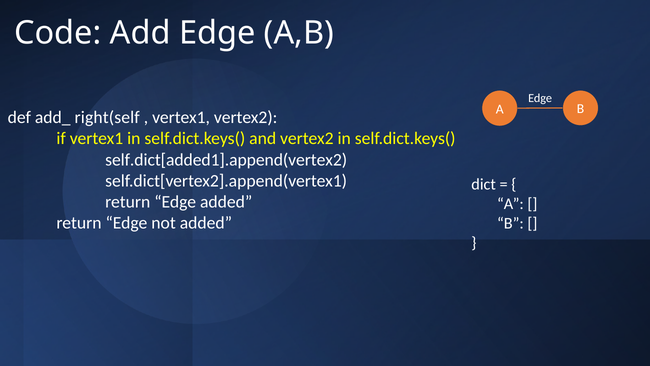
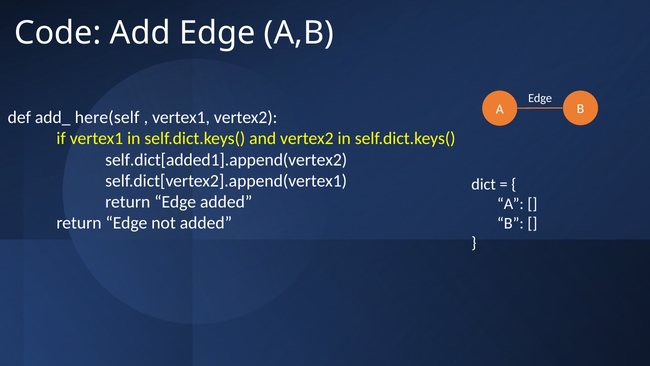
right(self: right(self -> here(self (107, 117)
